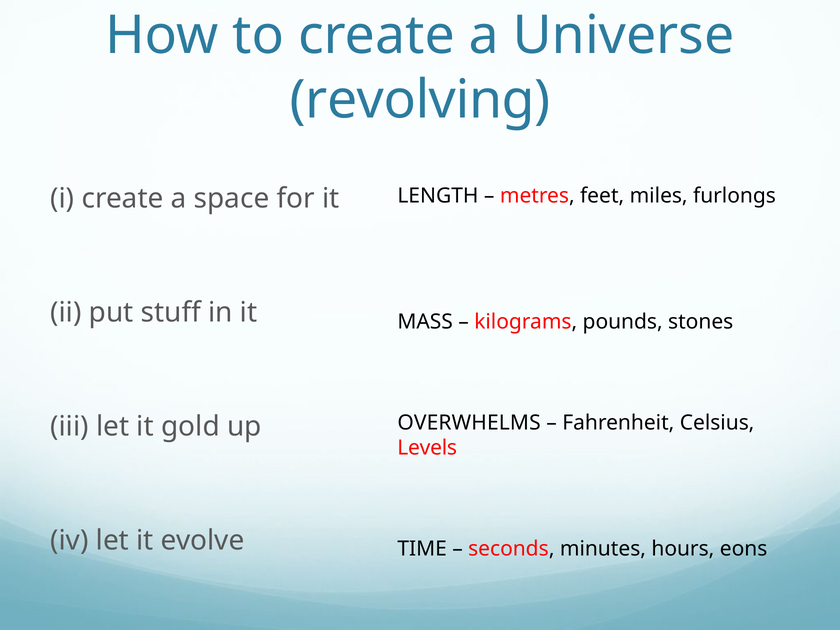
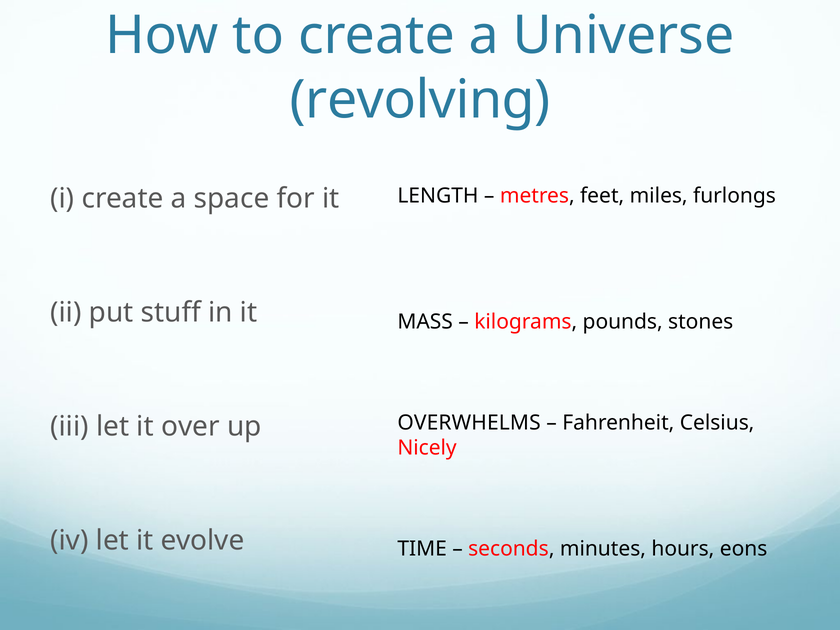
gold: gold -> over (190, 426)
Levels: Levels -> Nicely (427, 448)
